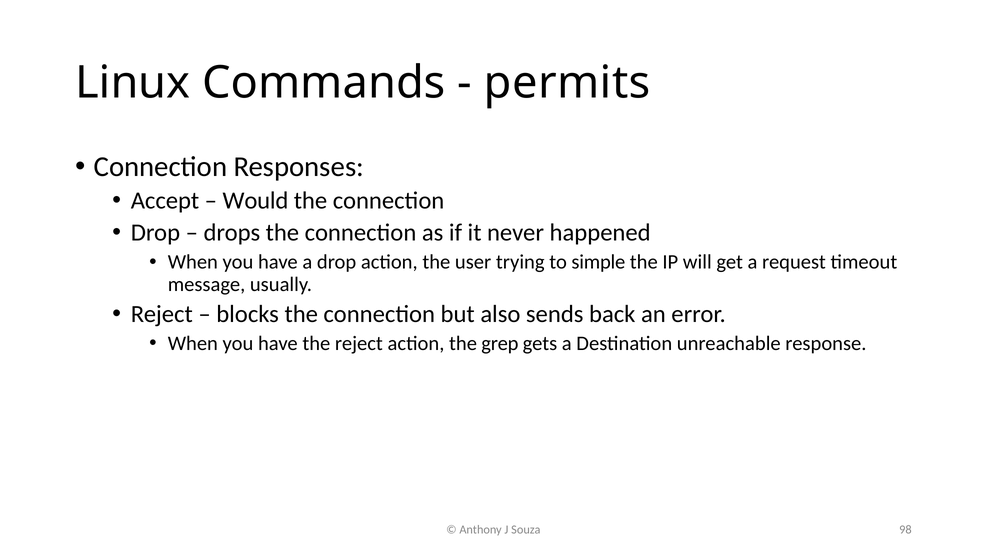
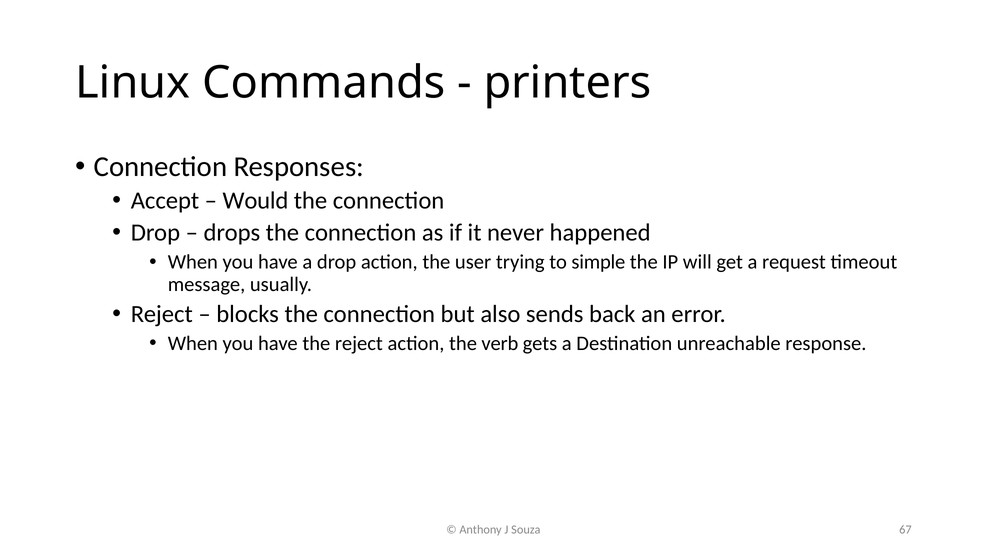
permits: permits -> printers (567, 83)
grep: grep -> verb (500, 344)
98: 98 -> 67 (905, 530)
